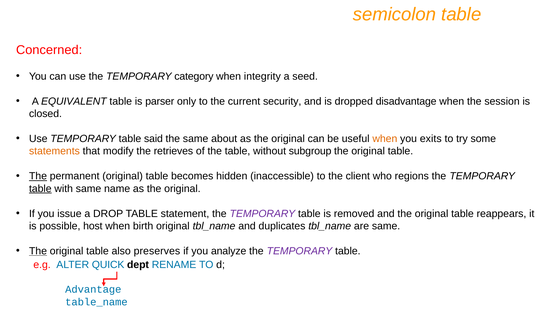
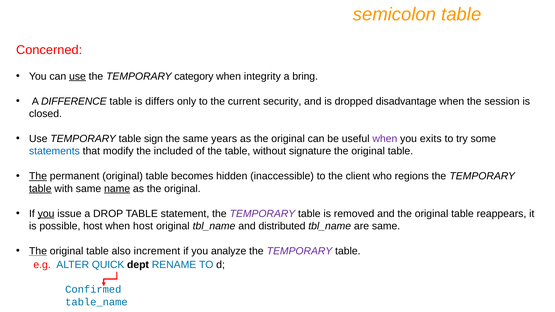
use underline: none -> present (77, 76)
seed: seed -> bring (305, 76)
EQUIVALENT: EQUIVALENT -> DIFFERENCE (74, 101)
parser: parser -> differs (160, 101)
said: said -> sign (153, 139)
about: about -> years (224, 139)
when colour: orange -> purple (385, 139)
statements colour: orange -> blue (54, 151)
retrieves: retrieves -> included (173, 151)
subgroup: subgroup -> signature (310, 151)
name underline: none -> present (117, 189)
you underline: none -> present (46, 214)
when birth: birth -> host (143, 226)
duplicates: duplicates -> distributed (282, 226)
preserves: preserves -> increment (157, 251)
Advantage: Advantage -> Confirmed (93, 290)
